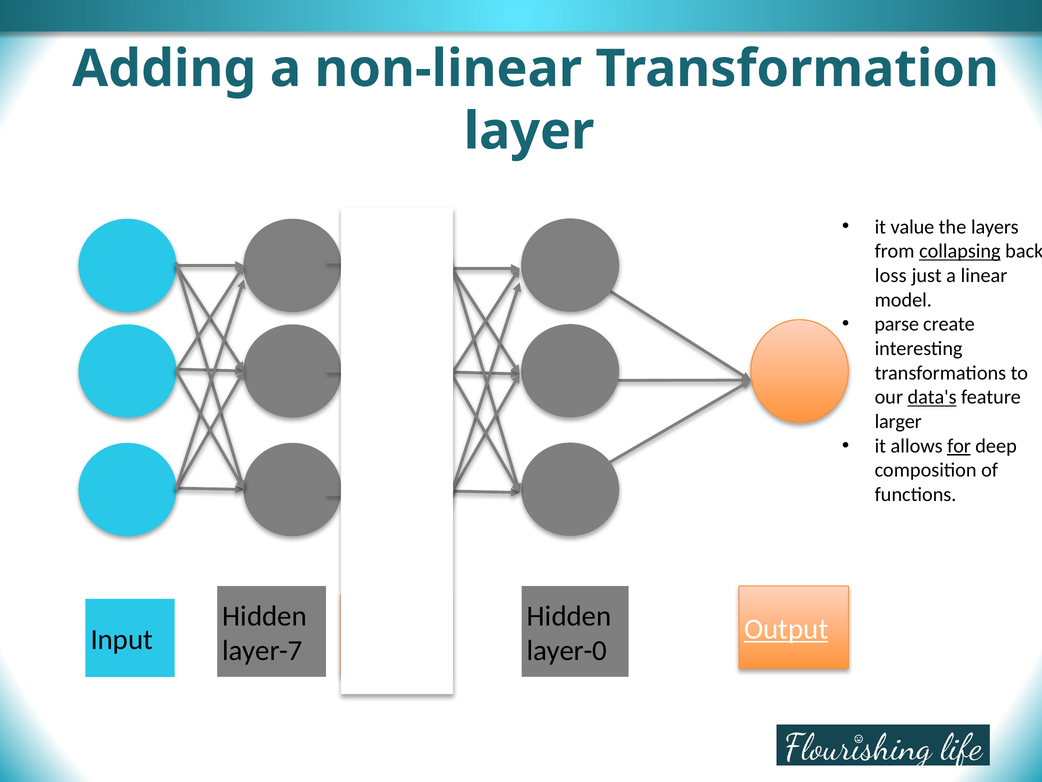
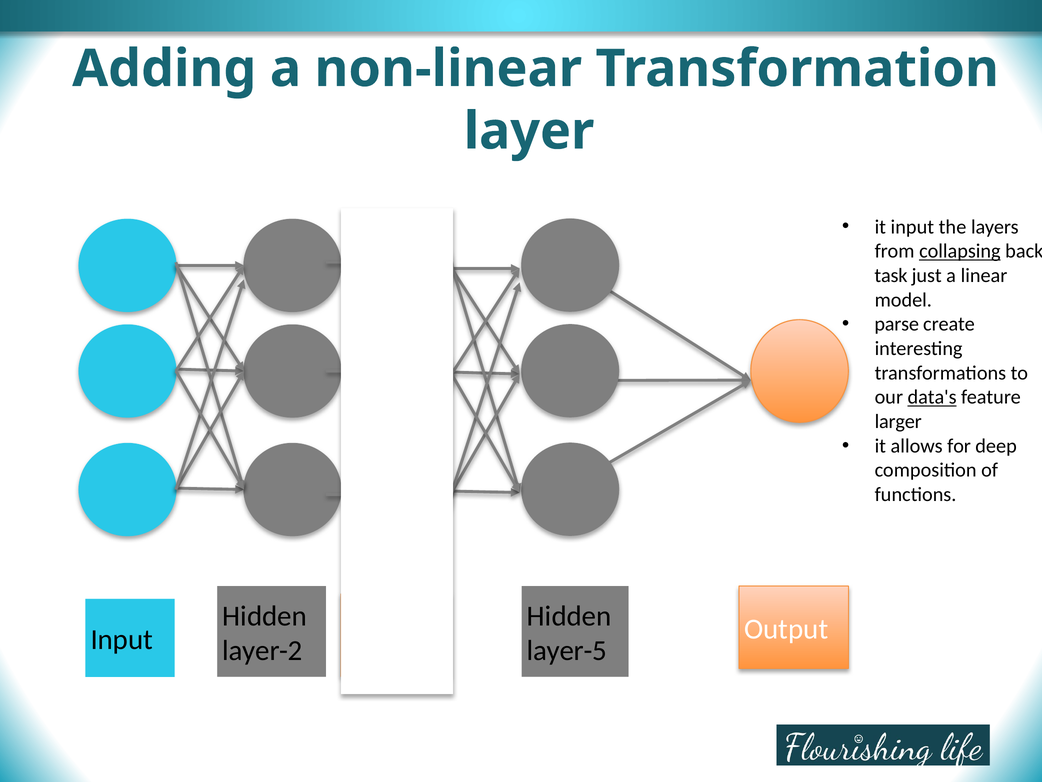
it value: value -> input (912, 227)
loss: loss -> task (891, 275)
for underline: present -> none (959, 446)
Output underline: present -> none (786, 629)
layer-7: layer-7 -> layer-2 (263, 651)
layer-0: layer-0 -> layer-5 (567, 651)
